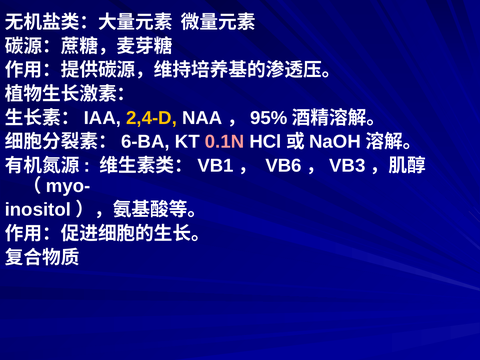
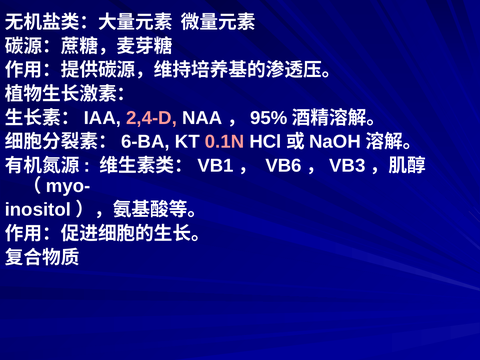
2,4-D colour: yellow -> pink (152, 118)
